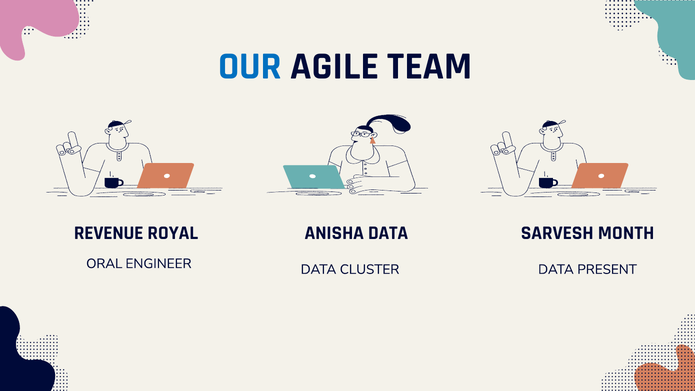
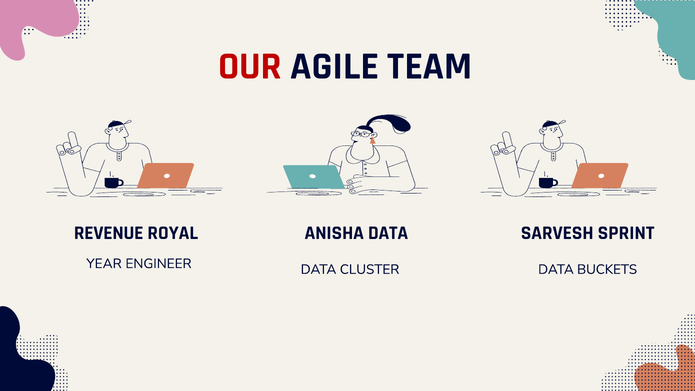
OUR colour: blue -> red (250, 66)
MONTH: MONTH -> SPRINT (626, 233)
ORAL: ORAL -> YEAR (104, 264)
PRESENT: PRESENT -> BUCKETS (607, 269)
